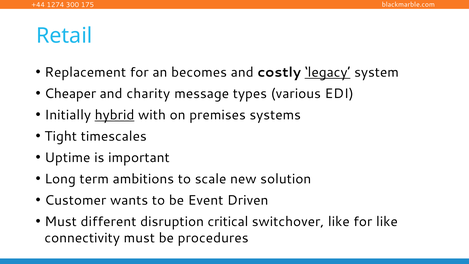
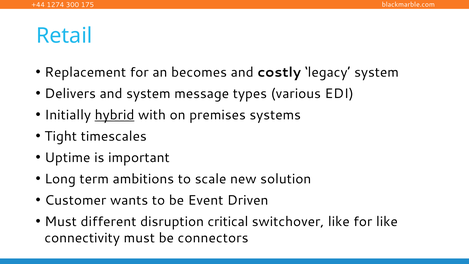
legacy underline: present -> none (328, 72)
Cheaper: Cheaper -> Delivers (70, 94)
and charity: charity -> system (148, 94)
procedures: procedures -> connectors (213, 238)
